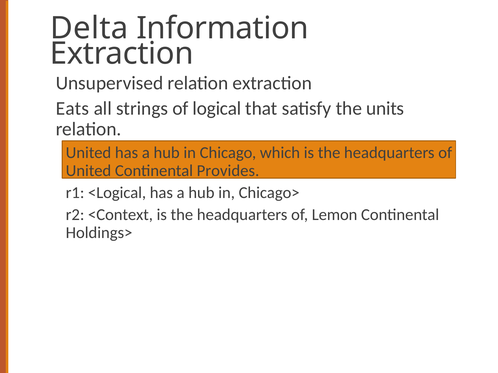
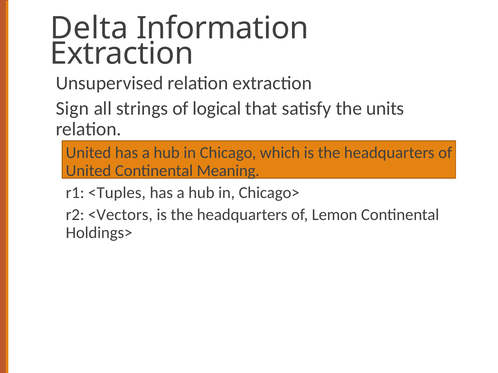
Eats: Eats -> Sign (72, 108)
Provides: Provides -> Meaning (228, 171)
<Logical: <Logical -> <Tuples (117, 193)
<Context: <Context -> <Vectors (120, 215)
